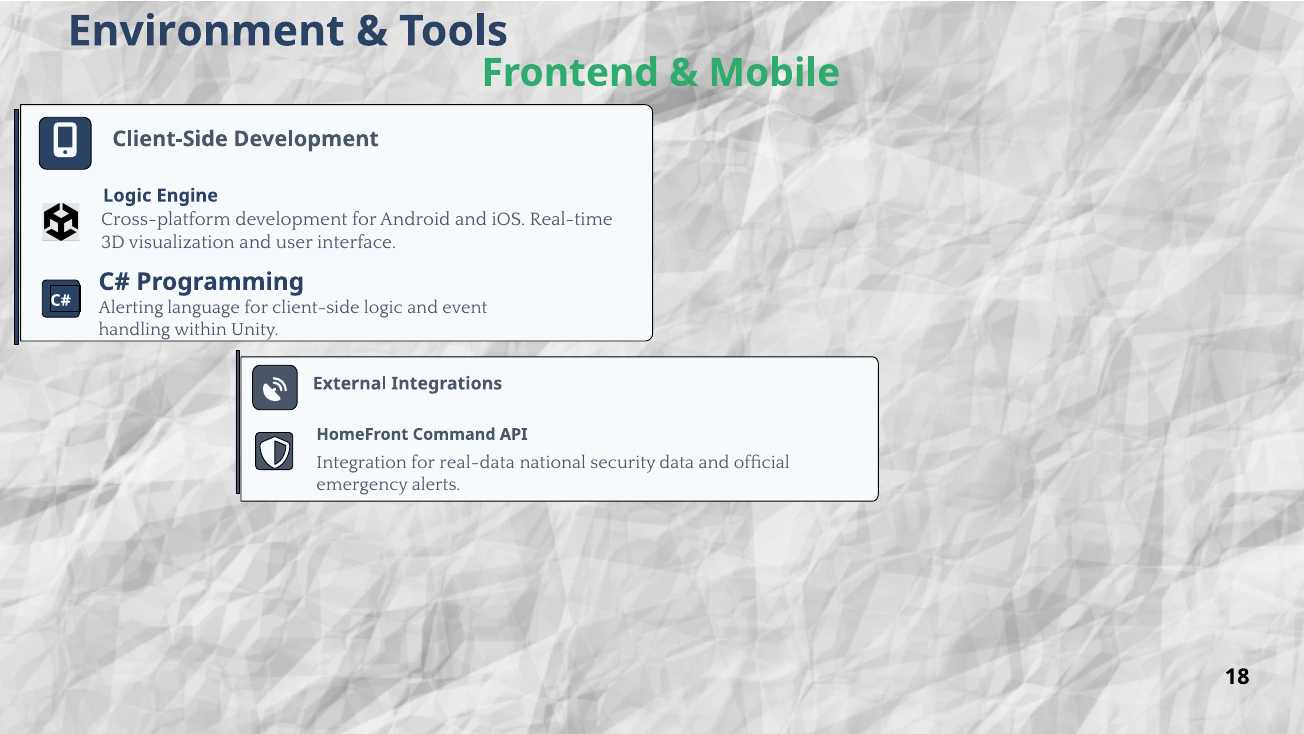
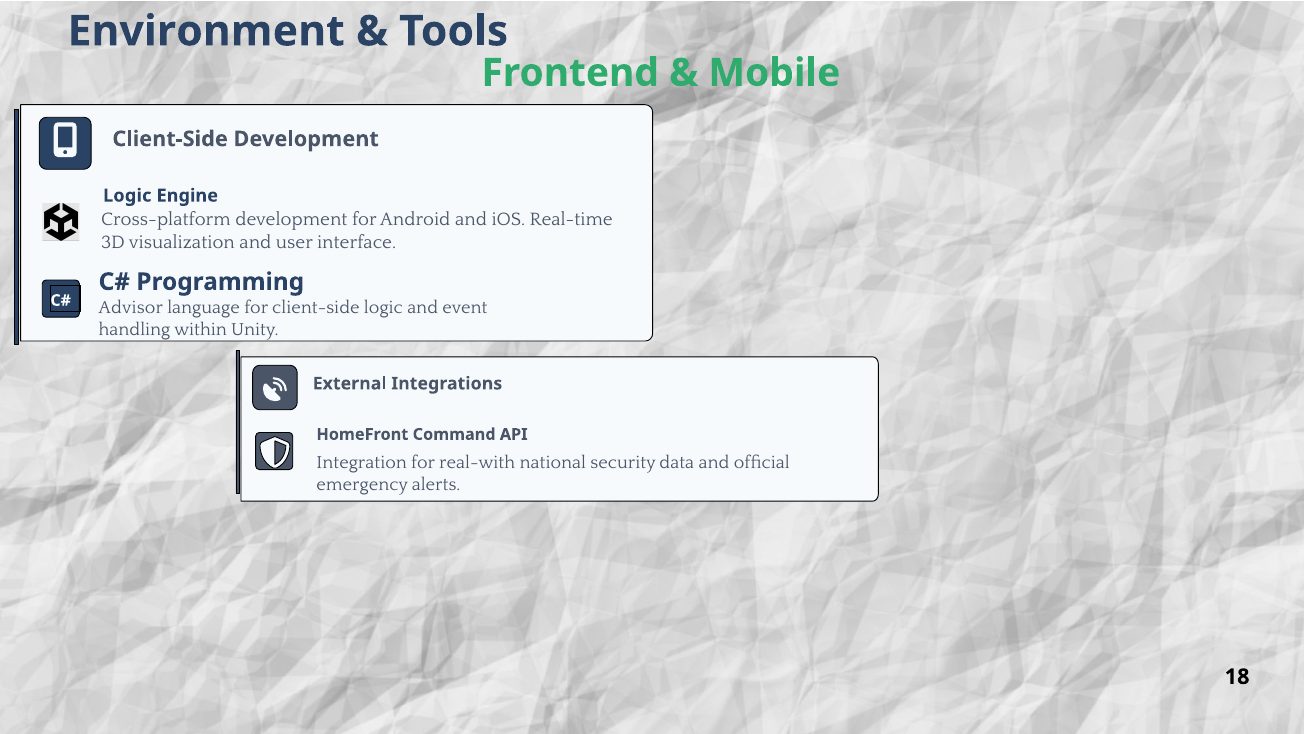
Alerting: Alerting -> Advisor (131, 307)
real-data: real-data -> real-with (477, 462)
